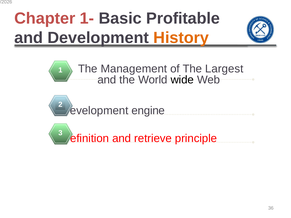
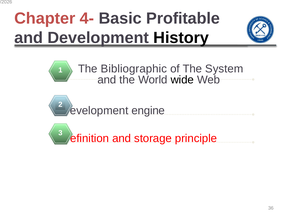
1-: 1- -> 4- (87, 18)
History colour: orange -> black (181, 38)
Management: Management -> Bibliographic (134, 69)
Largest: Largest -> System (224, 69)
retrieve: retrieve -> storage (153, 139)
